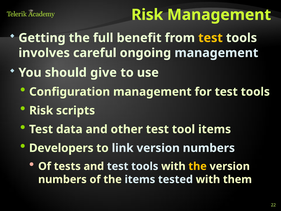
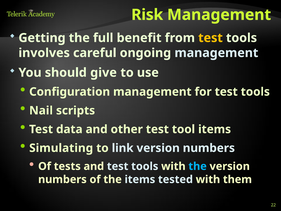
Risk: Risk -> Nail (41, 110)
Developers: Developers -> Simulating (61, 148)
the colour: yellow -> light blue (198, 166)
